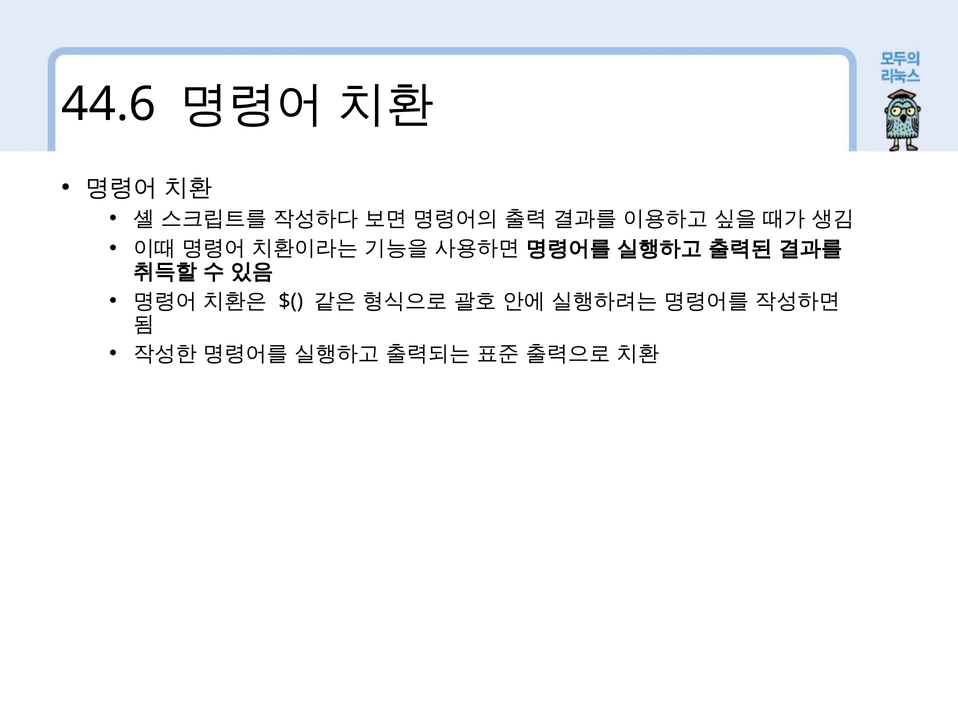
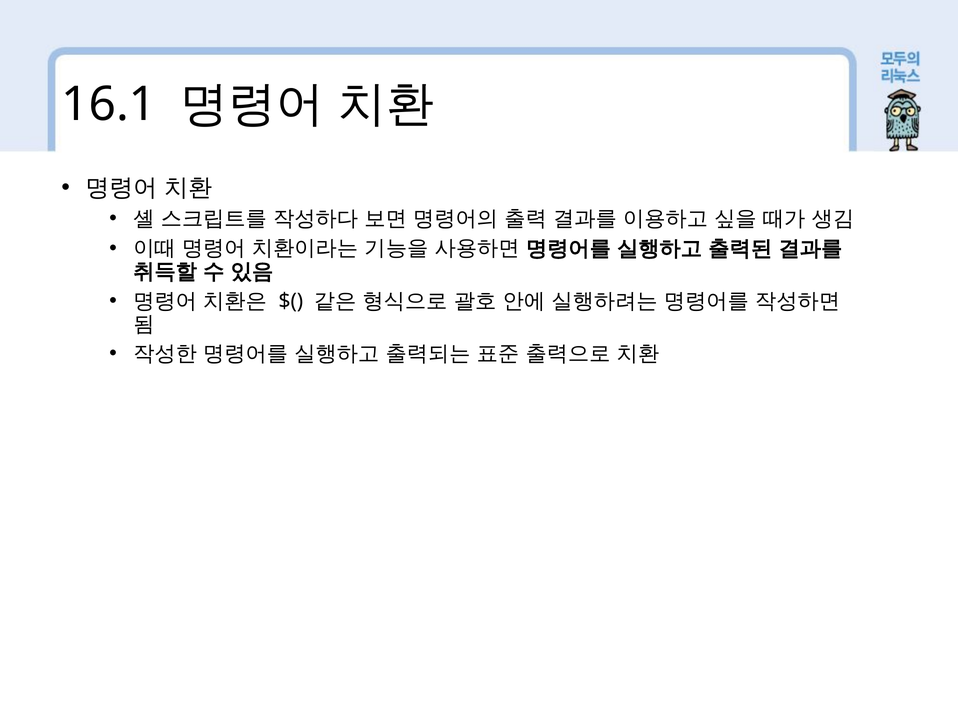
44.6: 44.6 -> 16.1 (109, 104)
